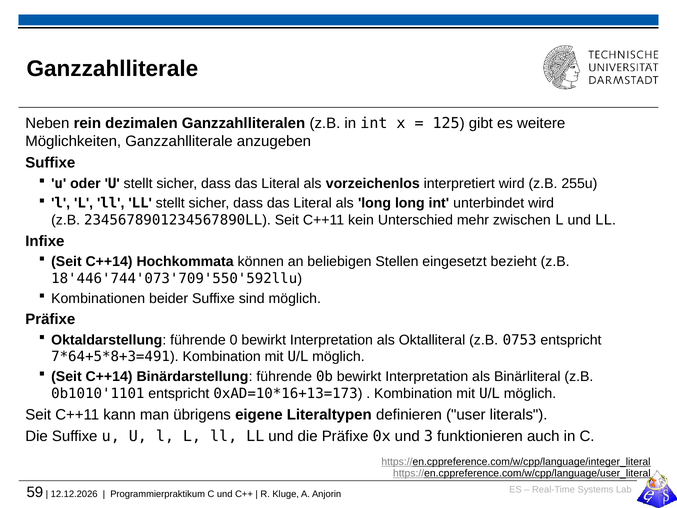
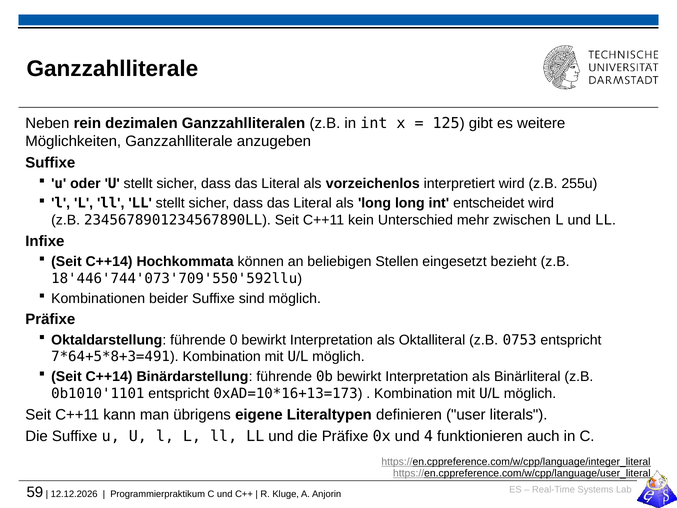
unterbindet: unterbindet -> entscheidet (489, 203)
3: 3 -> 4 (429, 436)
